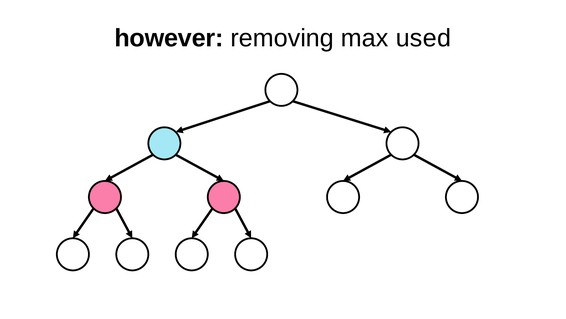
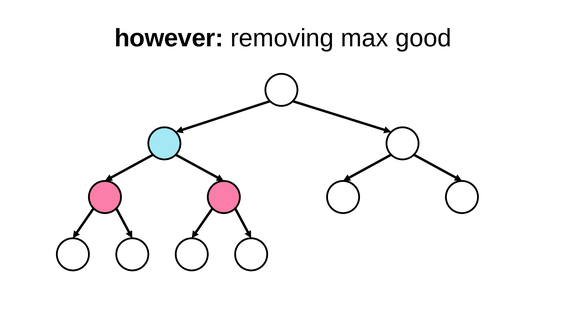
used: used -> good (423, 38)
